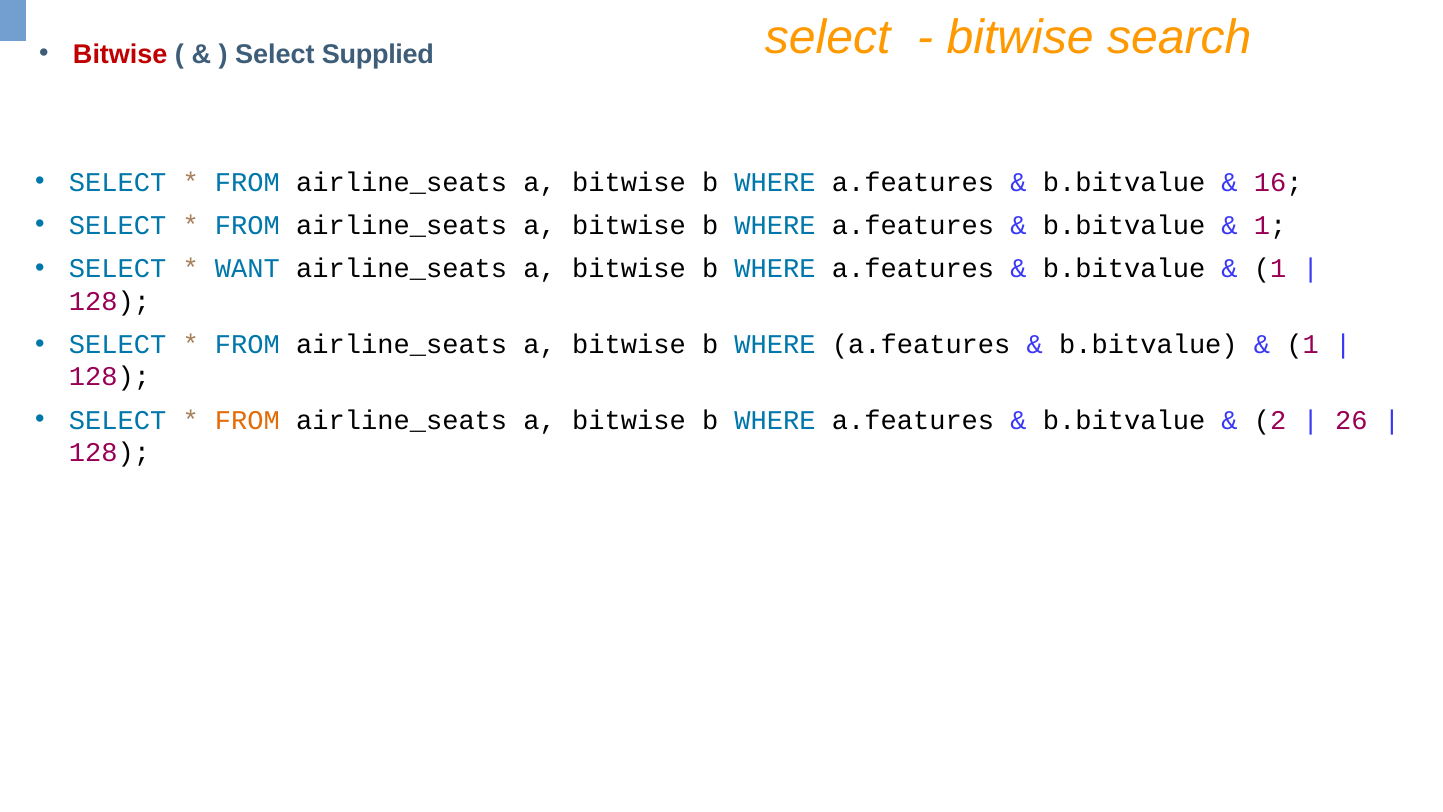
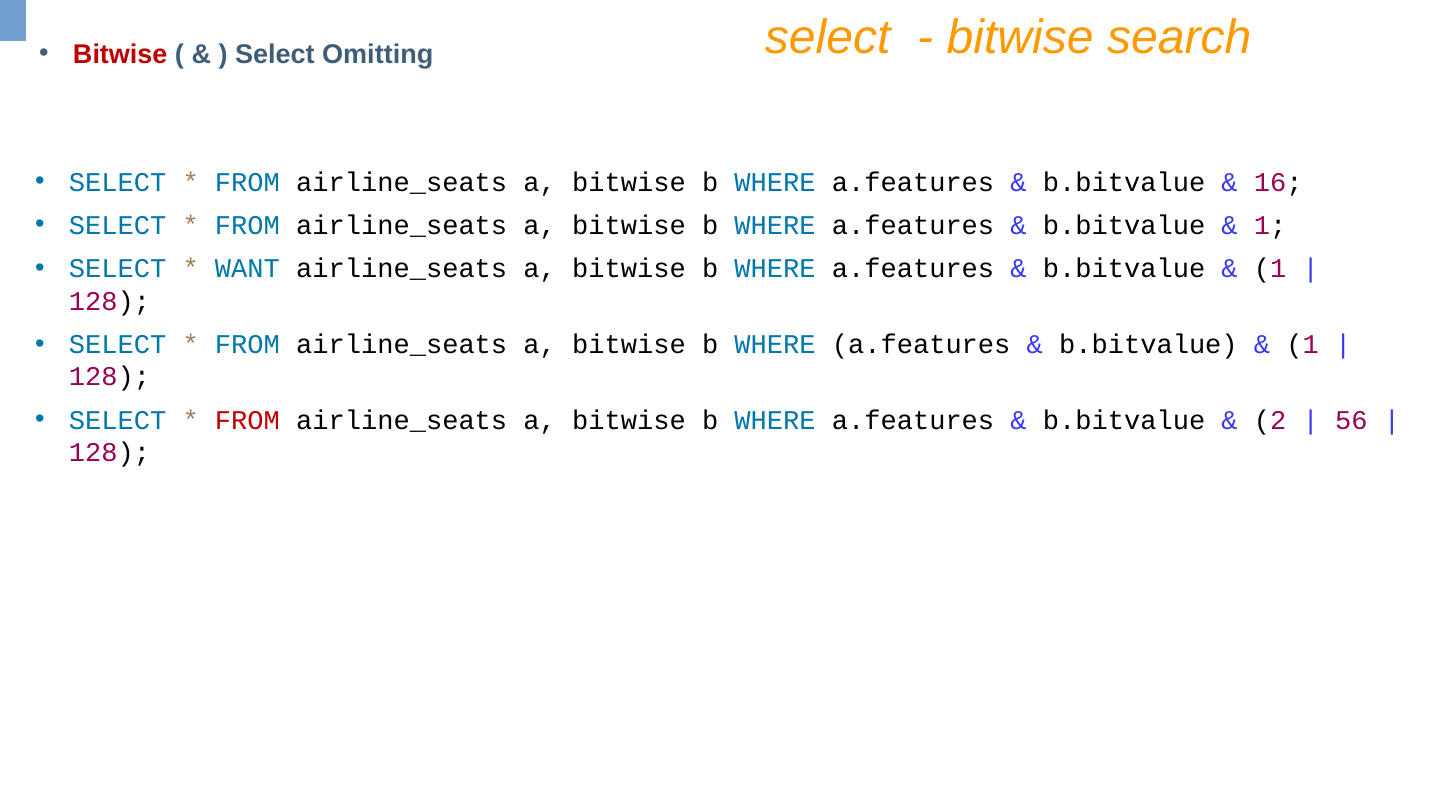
Supplied: Supplied -> Omitting (378, 54)
FROM colour: orange -> red (247, 420)
26: 26 -> 56 (1351, 420)
